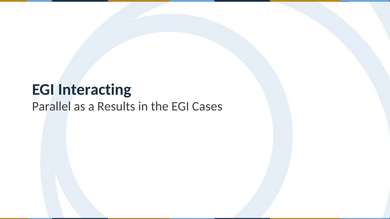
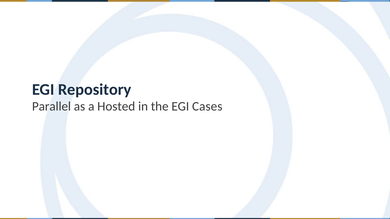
Interacting: Interacting -> Repository (95, 90)
Results: Results -> Hosted (116, 107)
